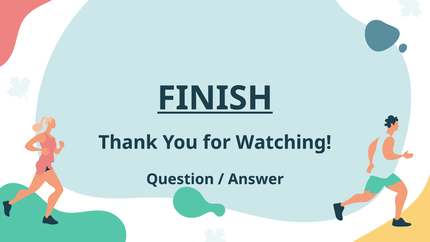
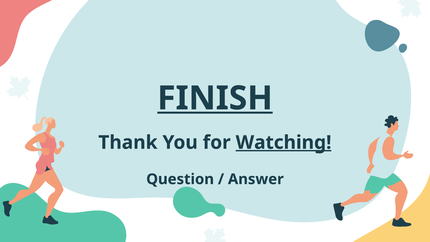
Watching underline: none -> present (284, 142)
